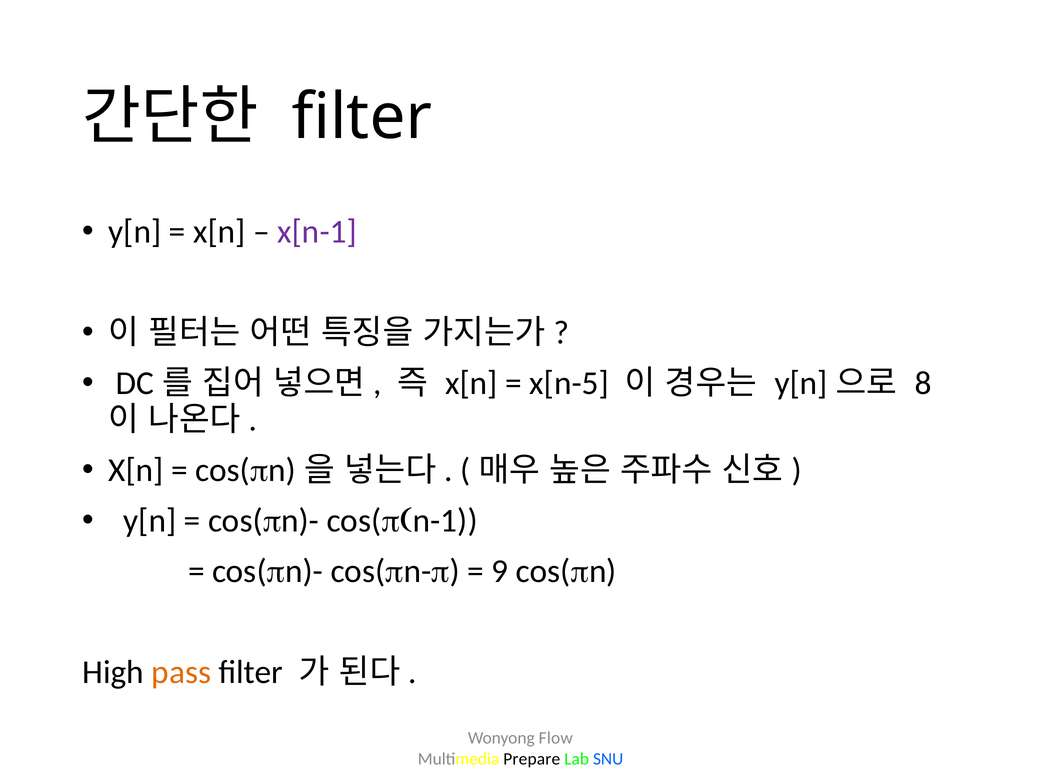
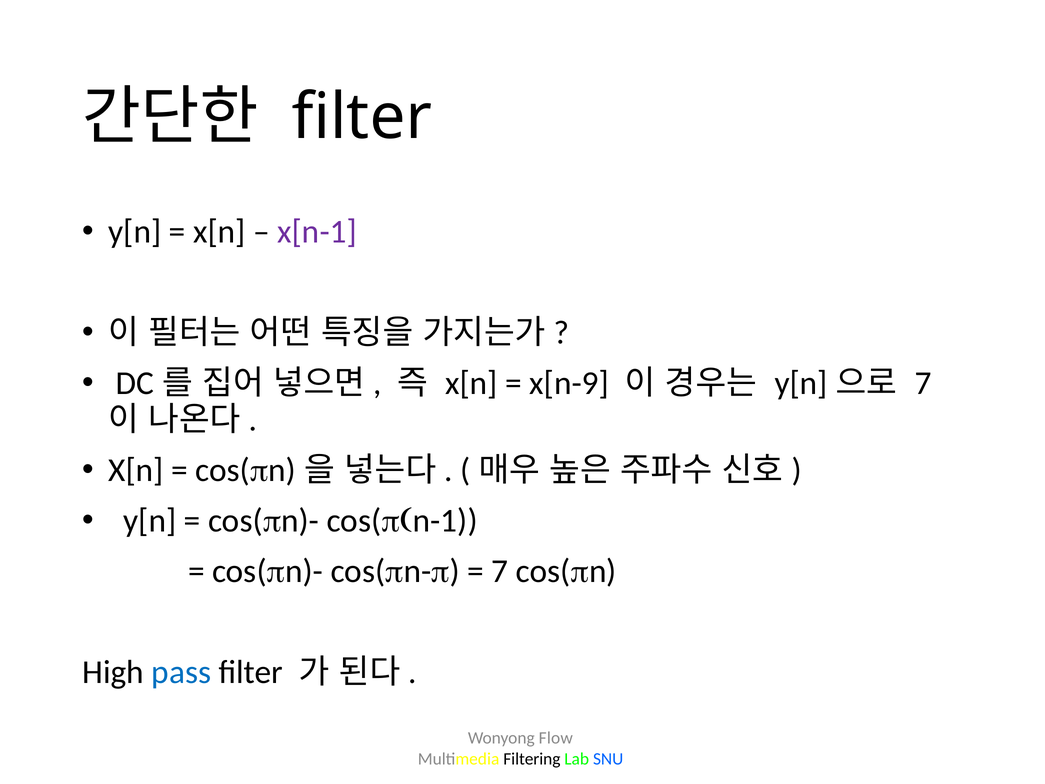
x[n-5: x[n-5 -> x[n-9 (569, 383)
8: 8 -> 7 (923, 383)
9: 9 -> 7 (500, 571)
pass colour: orange -> blue (181, 672)
Prepare: Prepare -> Filtering (532, 759)
